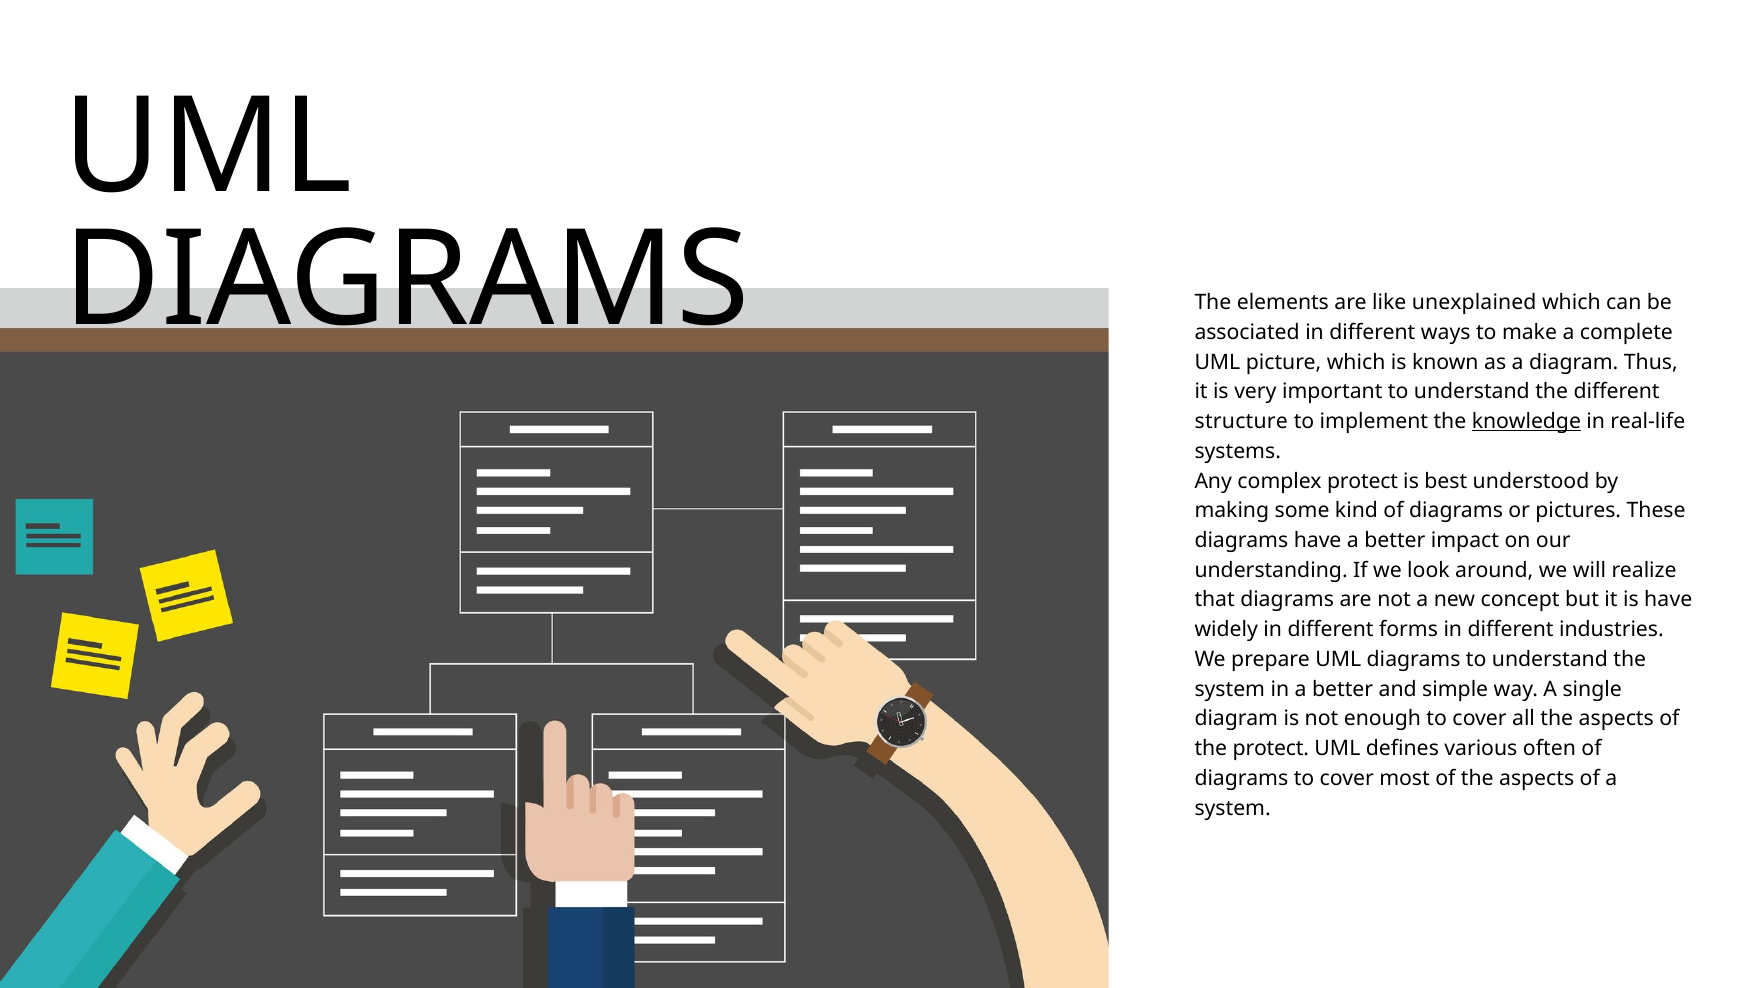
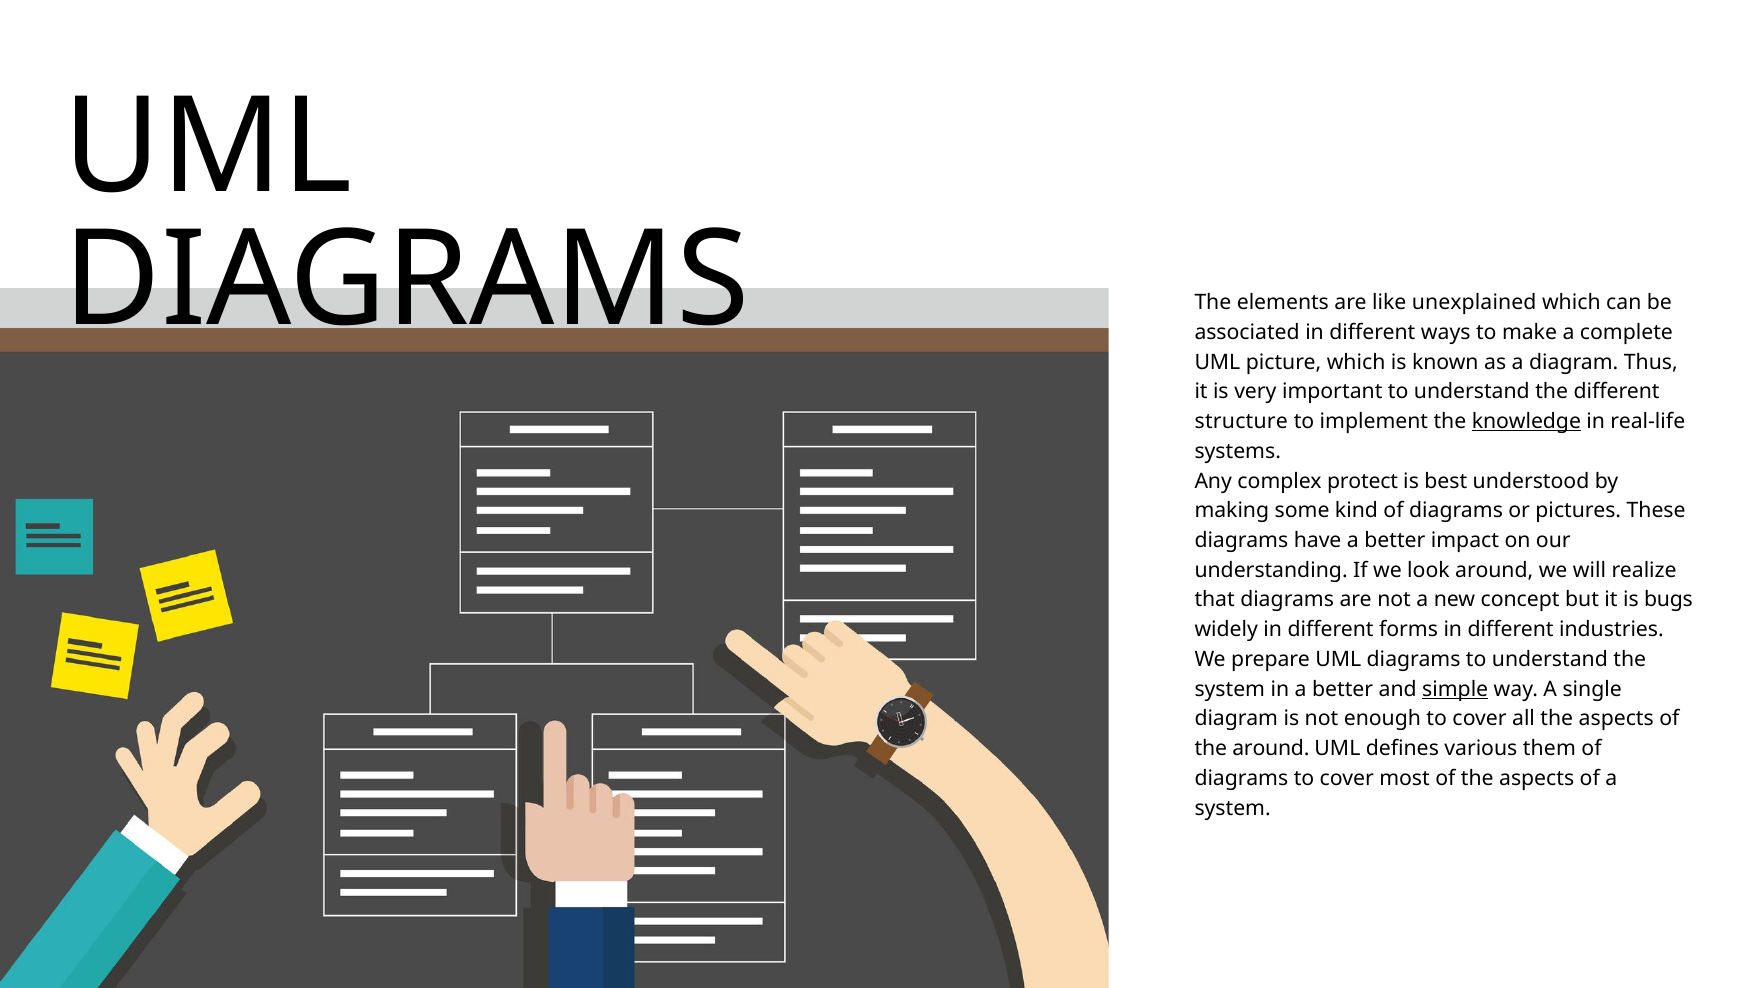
is have: have -> bugs (1668, 600)
simple underline: none -> present (1455, 689)
the protect: protect -> around (1271, 749)
often: often -> them (1549, 749)
